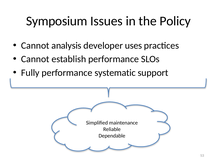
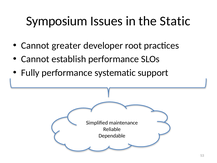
Policy: Policy -> Static (175, 21)
analysis: analysis -> greater (66, 46)
uses: uses -> root (133, 46)
